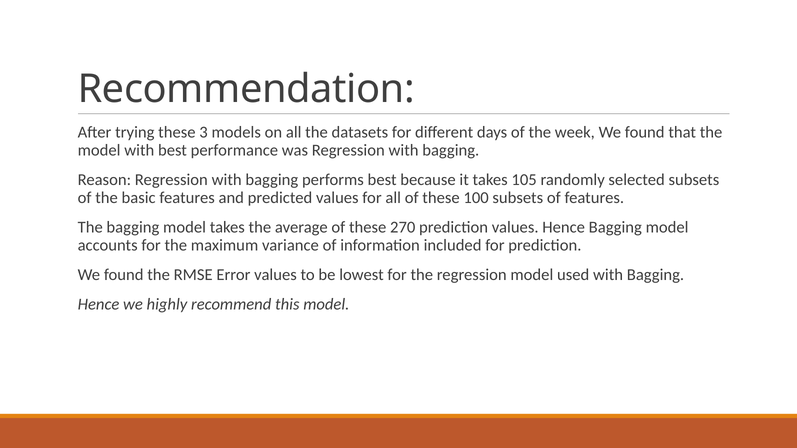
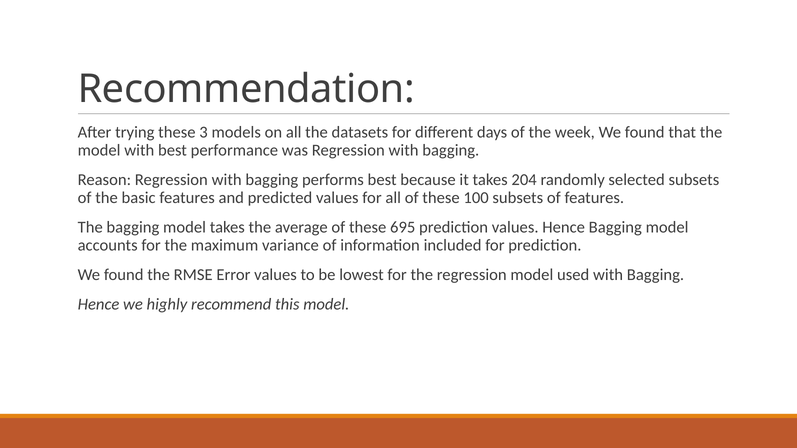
105: 105 -> 204 (524, 180)
270: 270 -> 695 (403, 227)
